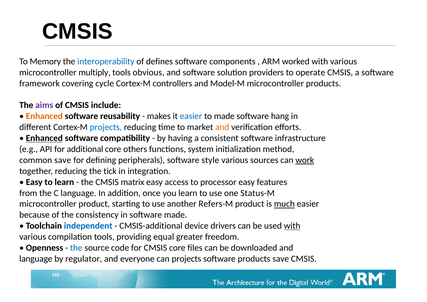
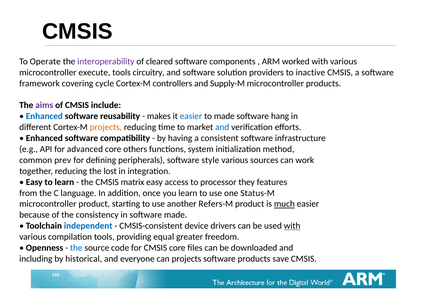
Memory: Memory -> Operate (45, 61)
interoperability colour: blue -> purple (106, 61)
defines: defines -> cleared (160, 61)
multiply: multiply -> execute (94, 72)
obvious: obvious -> circuitry (149, 72)
operate: operate -> inactive (310, 72)
Model-M: Model-M -> Supply-M (228, 83)
Enhanced colour: orange -> blue (44, 116)
projects colour: blue -> orange (106, 127)
and colour: orange -> blue (222, 127)
Enhanced underline: present -> none (44, 138)
additional: additional -> advanced (85, 149)
common save: save -> prev (63, 160)
work underline: present -> none (305, 160)
tick: tick -> lost (110, 171)
processor easy: easy -> they (247, 182)
CMSIS-additional: CMSIS-additional -> CMSIS-consistent (151, 226)
language: language -> including (36, 259)
regulator: regulator -> historical (84, 259)
